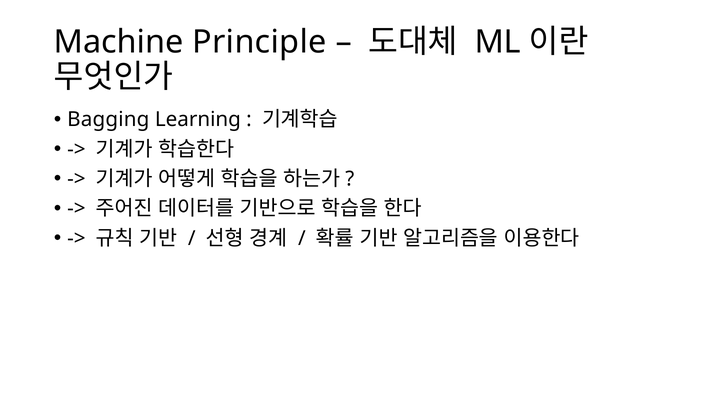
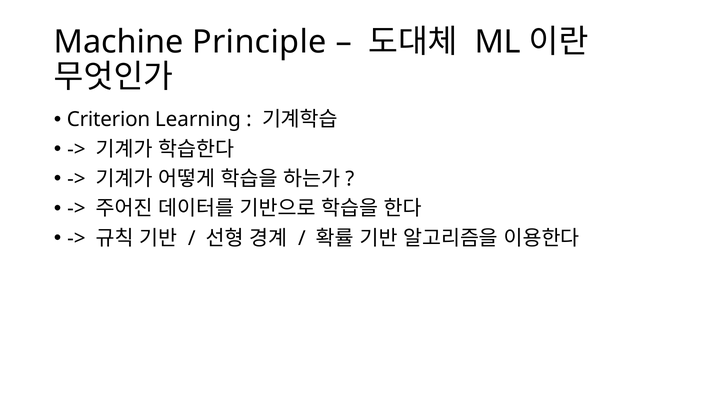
Bagging: Bagging -> Criterion (108, 120)
